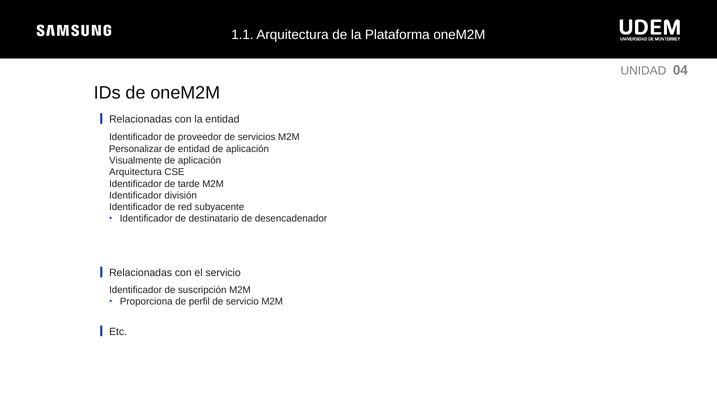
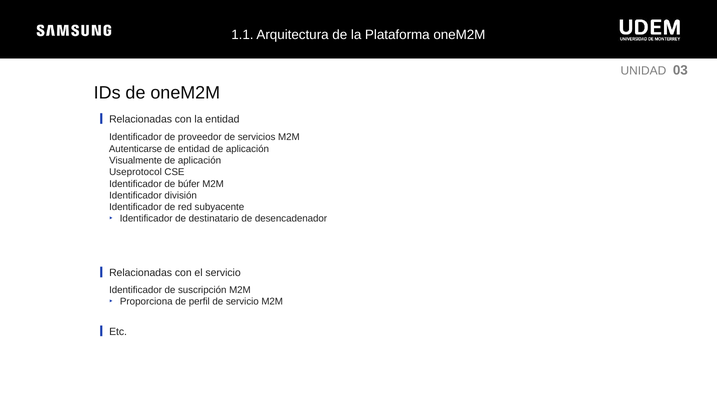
04: 04 -> 03 (680, 70)
Personalizar: Personalizar -> Autenticarse (136, 149)
Arquitectura: Arquitectura -> Useprotocol (135, 172)
tarde: tarde -> búfer (189, 184)
